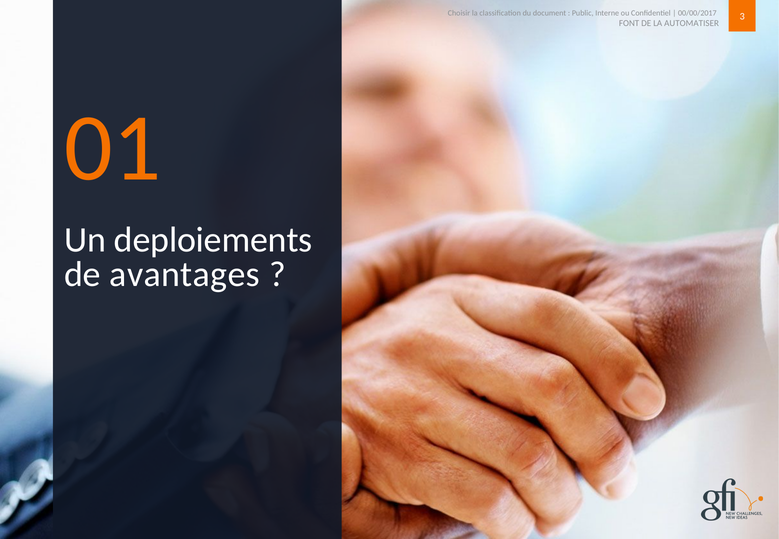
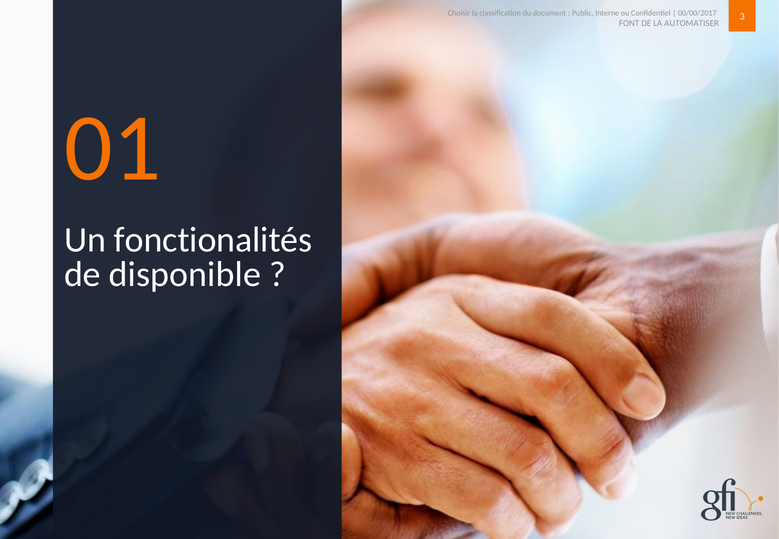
deploiements: deploiements -> fonctionalités (213, 240)
avantages: avantages -> disponible (185, 275)
